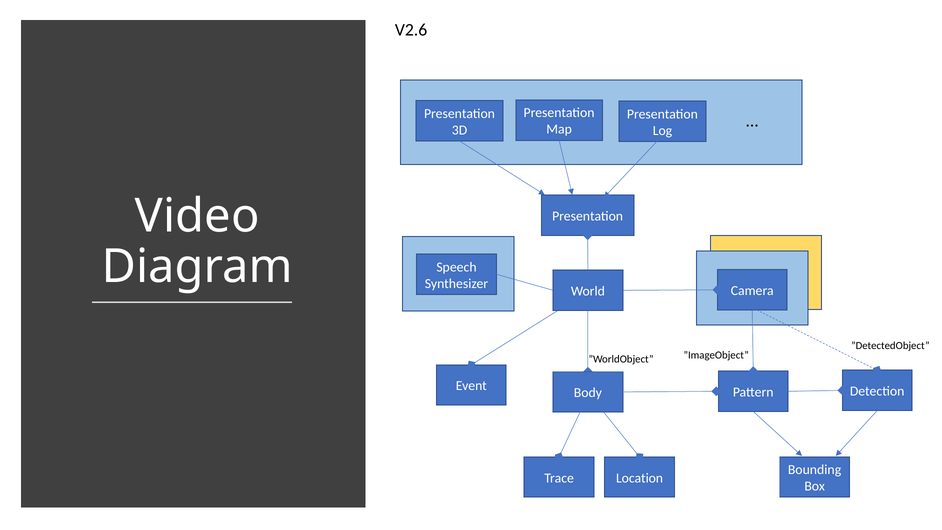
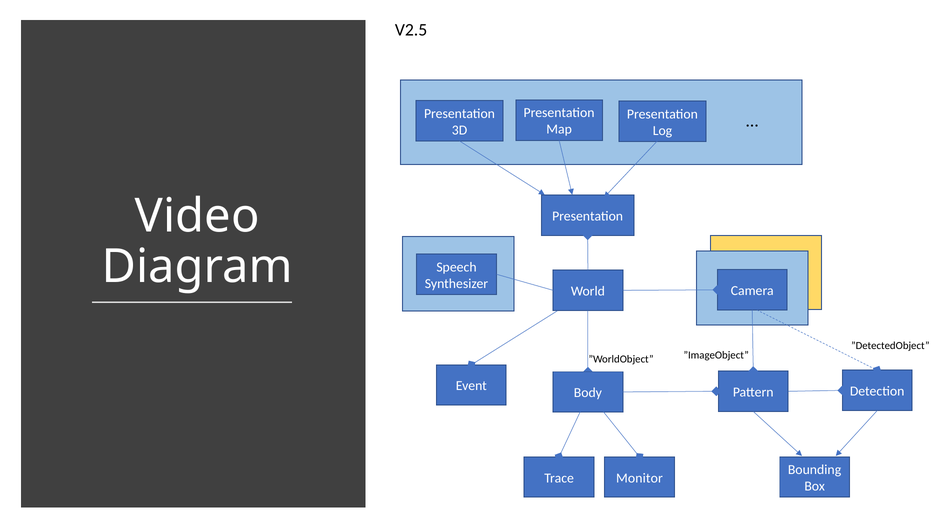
V2.6: V2.6 -> V2.5 (411, 30)
Location: Location -> Monitor (639, 478)
